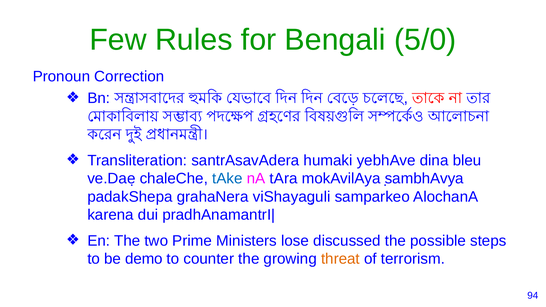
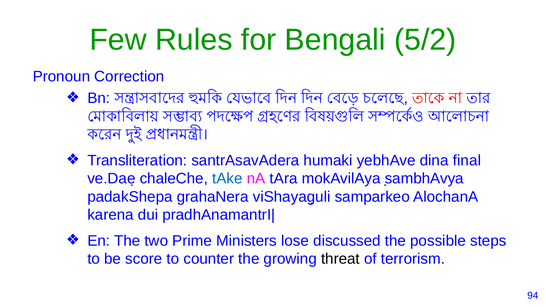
5/0: 5/0 -> 5/2 (425, 40)
bleu: bleu -> final (467, 160)
demo: demo -> score (144, 259)
threat colour: orange -> black (340, 259)
